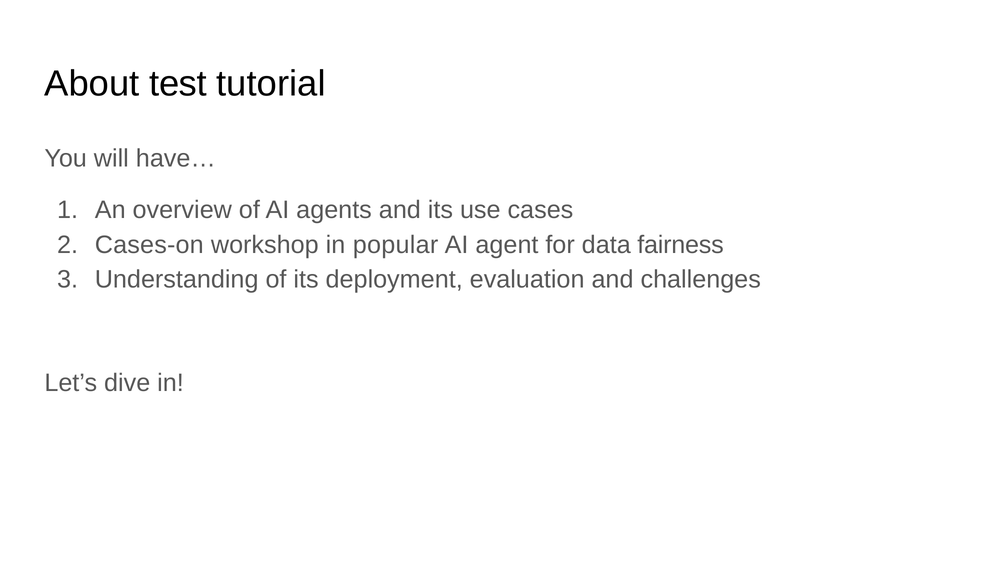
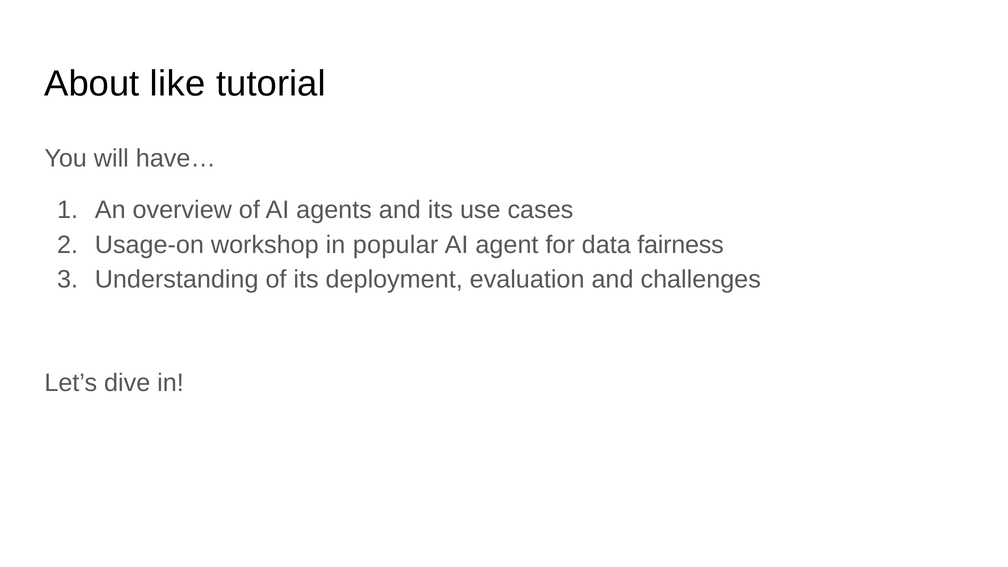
test: test -> like (178, 84)
Cases-on: Cases-on -> Usage-on (149, 245)
